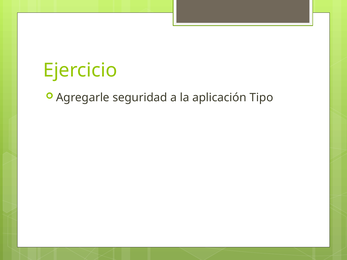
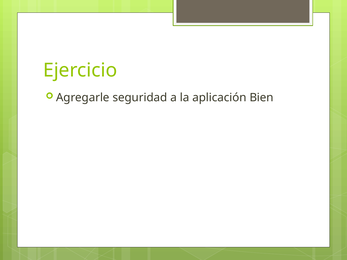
Tipo: Tipo -> Bien (262, 98)
